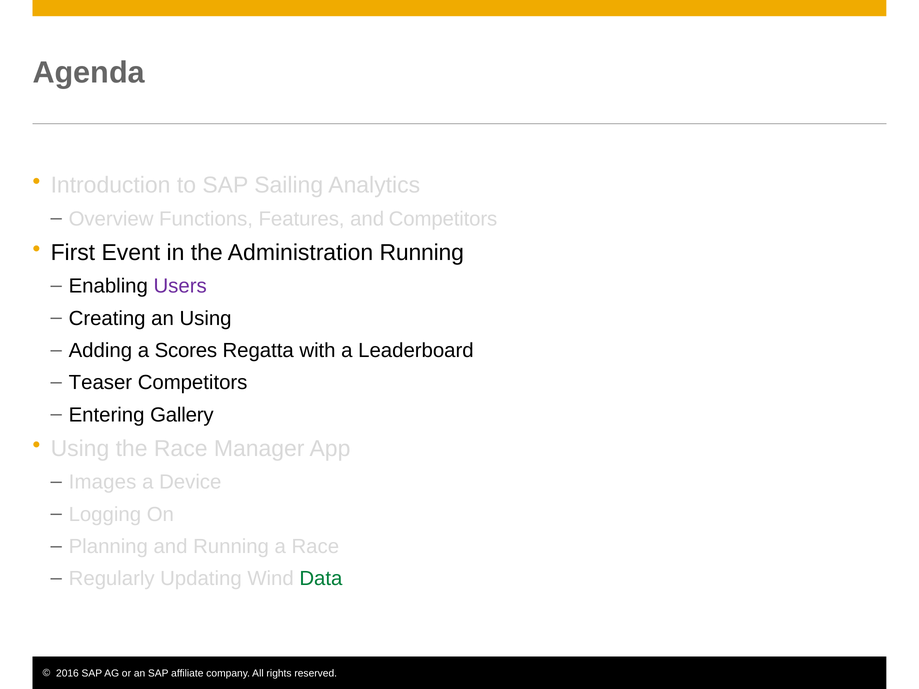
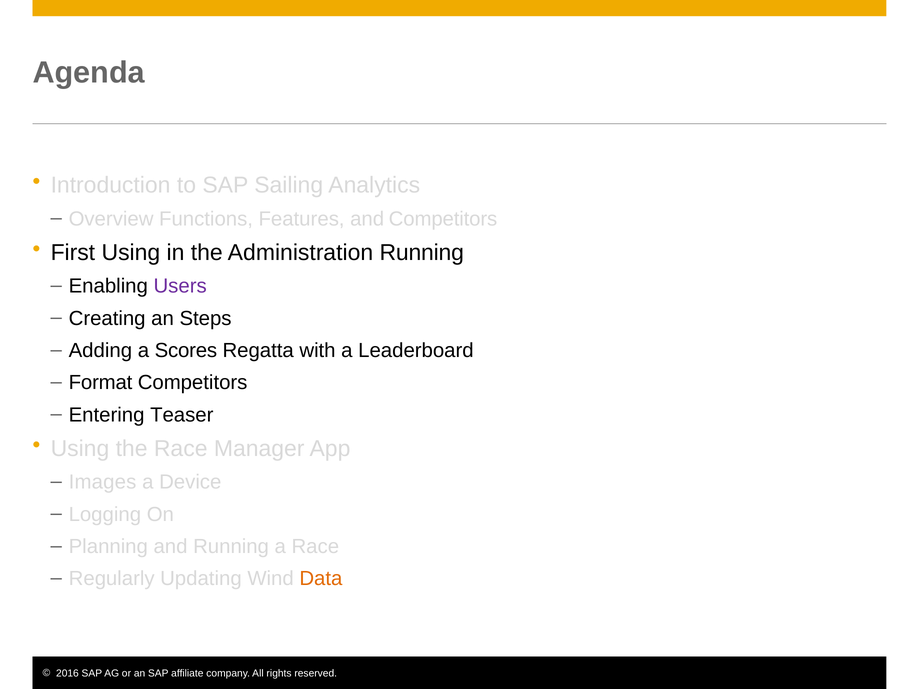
First Event: Event -> Using (131, 253)
an Using: Using -> Steps (206, 319)
Teaser: Teaser -> Format (101, 383)
Gallery: Gallery -> Teaser (182, 415)
Data colour: green -> orange (321, 579)
